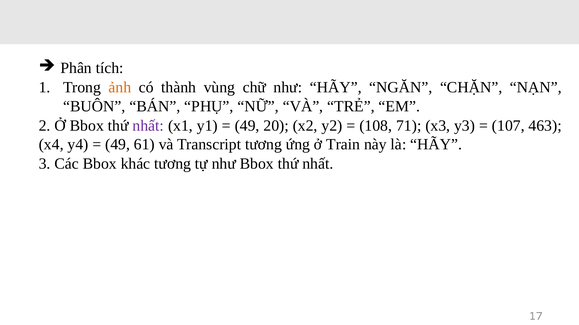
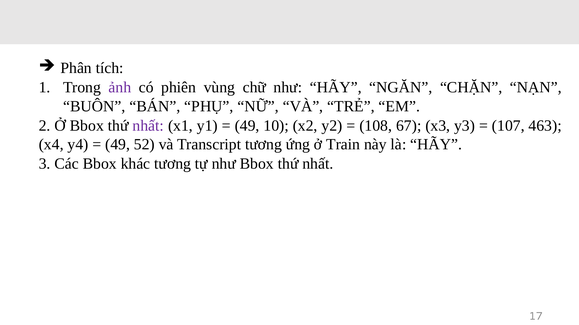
ảnh colour: orange -> purple (120, 88)
thành: thành -> phiên (179, 88)
20: 20 -> 10 (276, 126)
71: 71 -> 67 (409, 126)
61: 61 -> 52 (144, 145)
